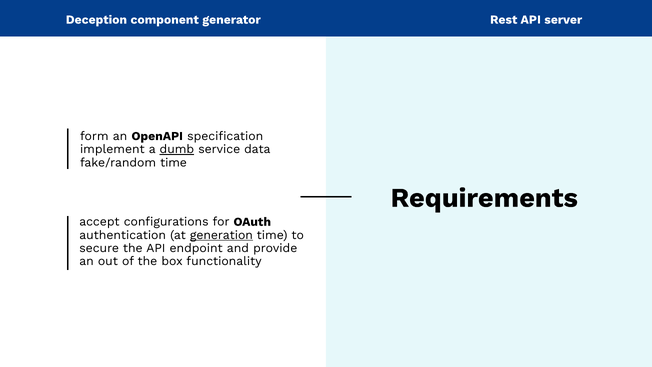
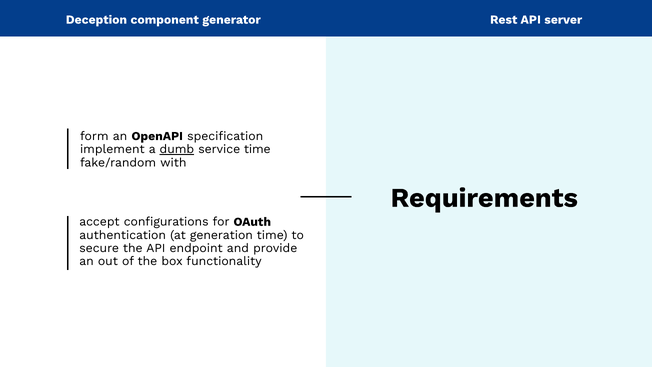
service data: data -> time (257, 149)
fake/random time: time -> with (173, 162)
generation underline: present -> none (221, 235)
